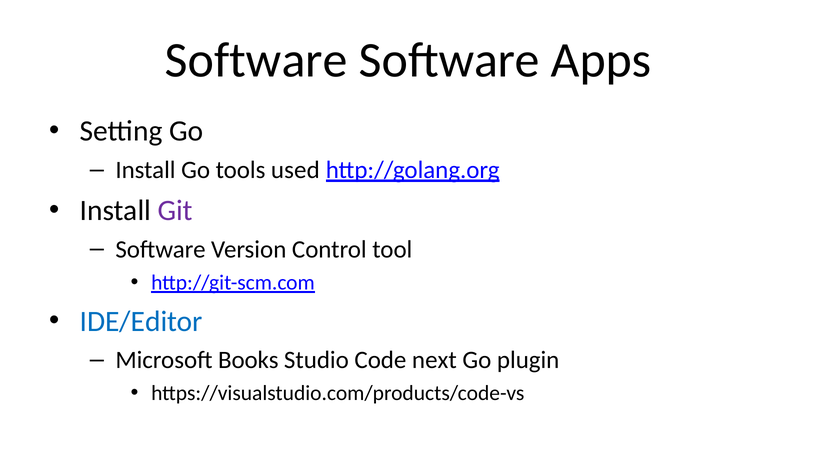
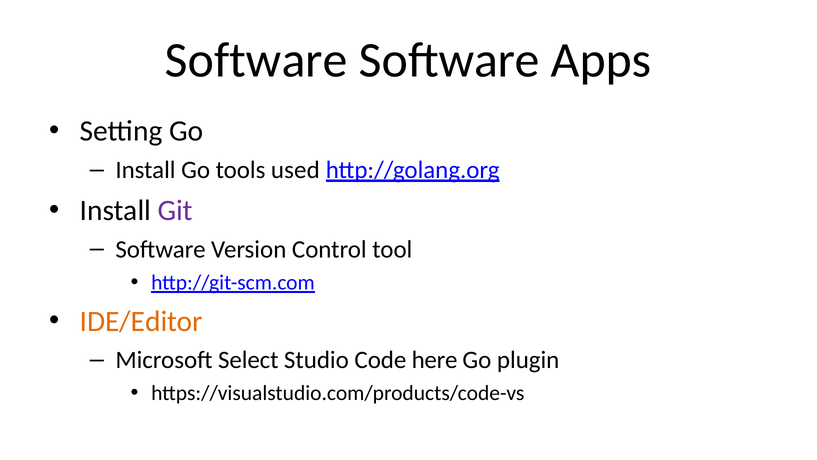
IDE/Editor colour: blue -> orange (141, 321)
Books: Books -> Select (248, 360)
next: next -> here (435, 360)
